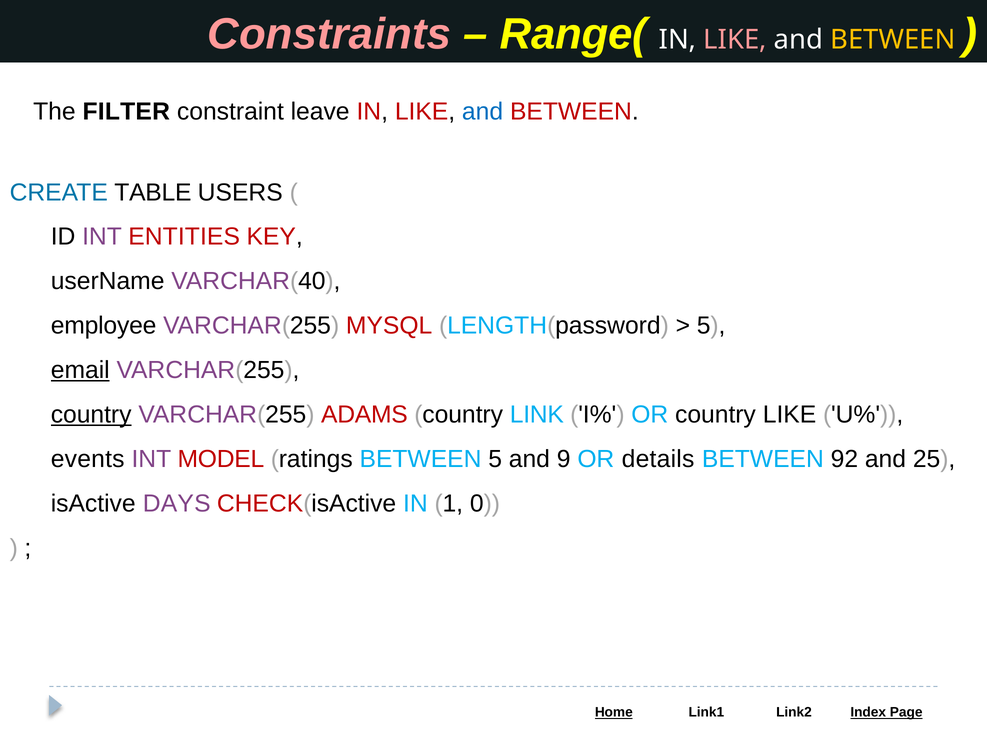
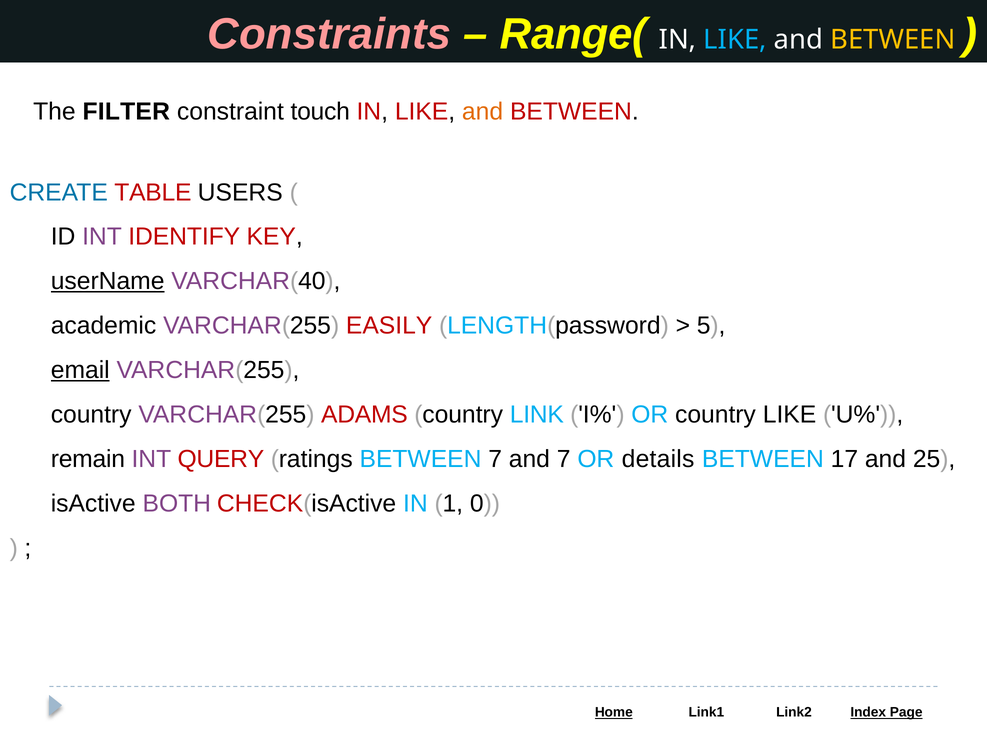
LIKE colour: pink -> light blue (735, 40)
leave: leave -> touch (320, 112)
and colour: blue -> orange (483, 112)
TABLE colour: black -> red (153, 192)
ENTITIES: ENTITIES -> IDENTIFY (184, 237)
userName underline: none -> present (108, 281)
employee: employee -> academic (104, 325)
MYSQL: MYSQL -> EASILY (389, 325)
country underline: present -> none (91, 414)
events: events -> remain (88, 459)
MODEL: MODEL -> QUERY (221, 459)
BETWEEN 5: 5 -> 7 (495, 459)
and 9: 9 -> 7 (564, 459)
92: 92 -> 17 (844, 459)
DAYS: DAYS -> BOTH (177, 503)
